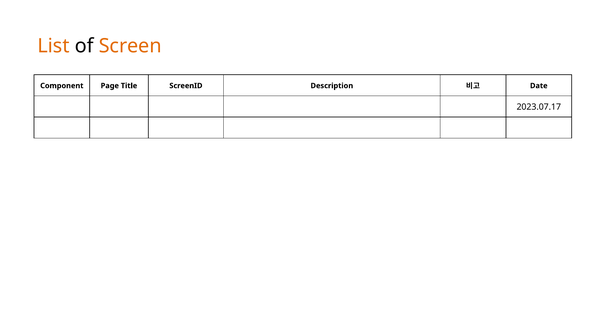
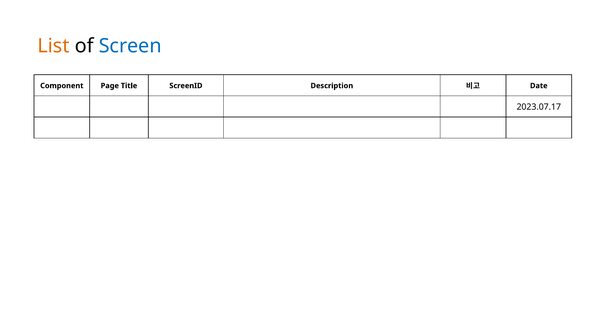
Screen colour: orange -> blue (130, 46)
